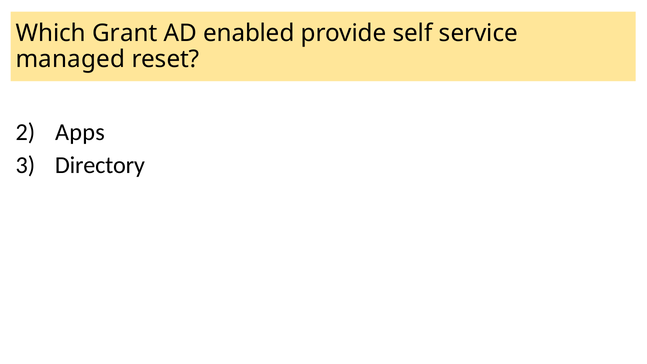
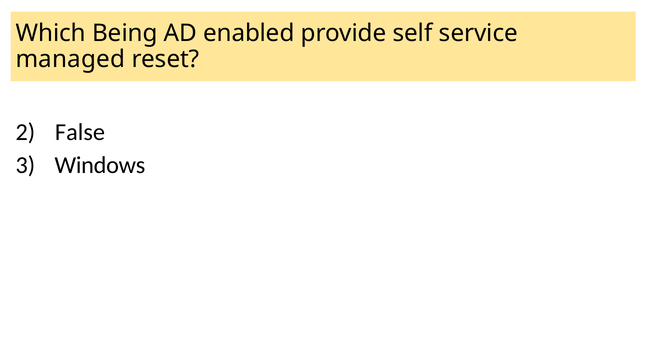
Grant: Grant -> Being (125, 33)
Apps: Apps -> False (80, 132)
Directory: Directory -> Windows (100, 165)
